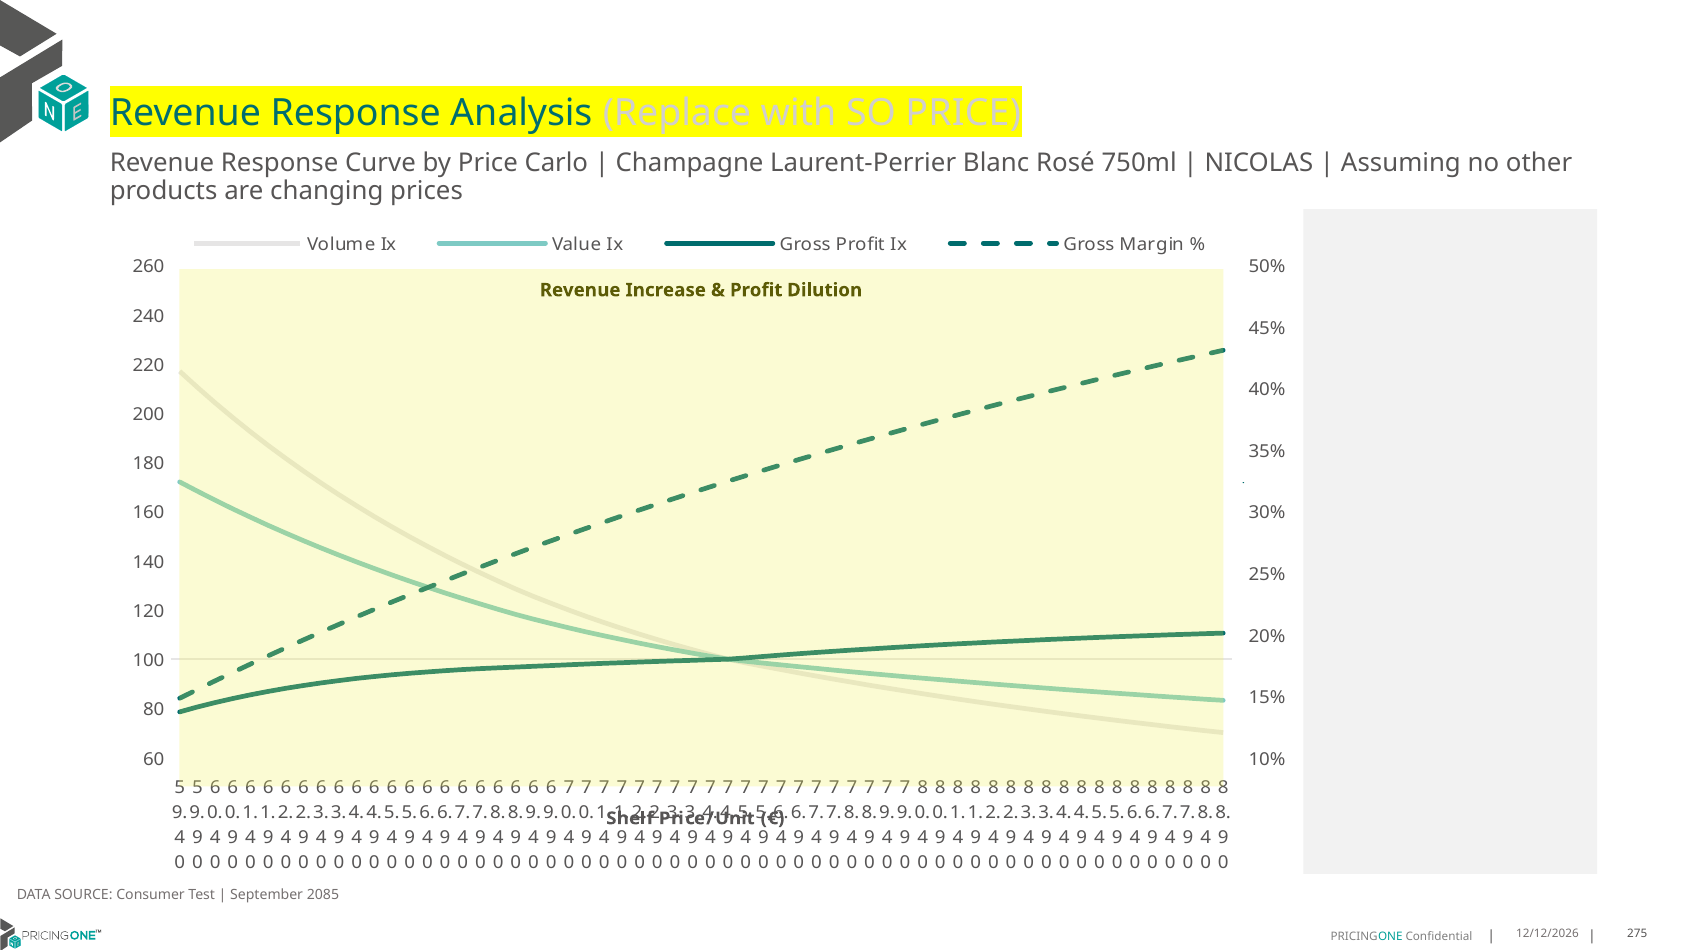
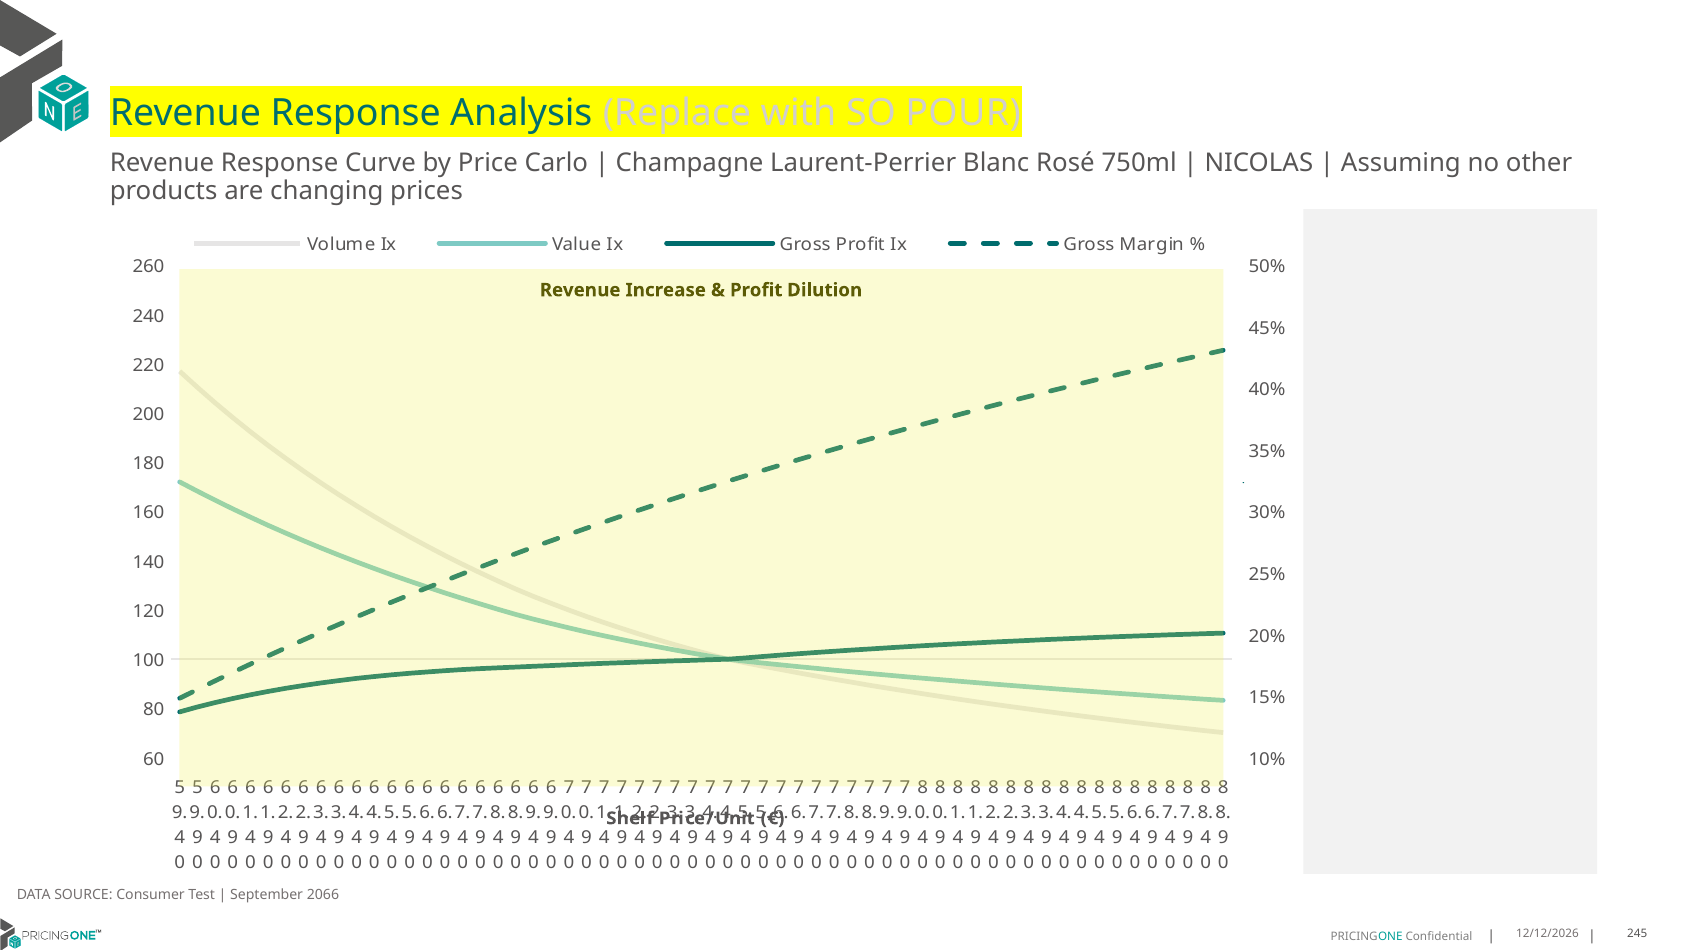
SO PRICE: PRICE -> POUR (963, 114)
2085: 2085 -> 2066 (323, 895)
275: 275 -> 245 (1637, 934)
